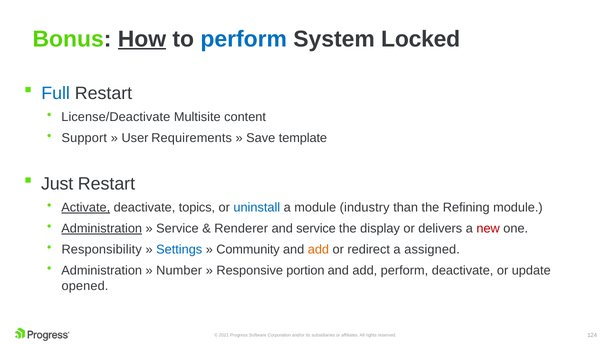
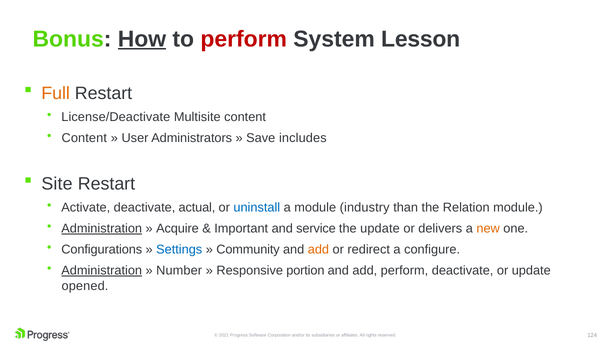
perform colour: blue -> red (244, 39)
Locked: Locked -> Lesson (421, 39)
Full colour: blue -> orange (56, 93)
Support: Support -> Content (84, 138)
Requirements: Requirements -> Administrators (192, 138)
template: template -> includes (303, 138)
Just: Just -> Site (57, 184)
Activate underline: present -> none (86, 207)
topics: topics -> actual (197, 207)
Refining: Refining -> Relation (466, 207)
Service: Service -> Acquire (177, 228)
Renderer: Renderer -> Important (241, 228)
the display: display -> update (380, 228)
new colour: red -> orange (488, 228)
Responsibility: Responsibility -> Configurations (102, 249)
assigned: assigned -> configure (432, 249)
Administration underline: none -> present (102, 270)
